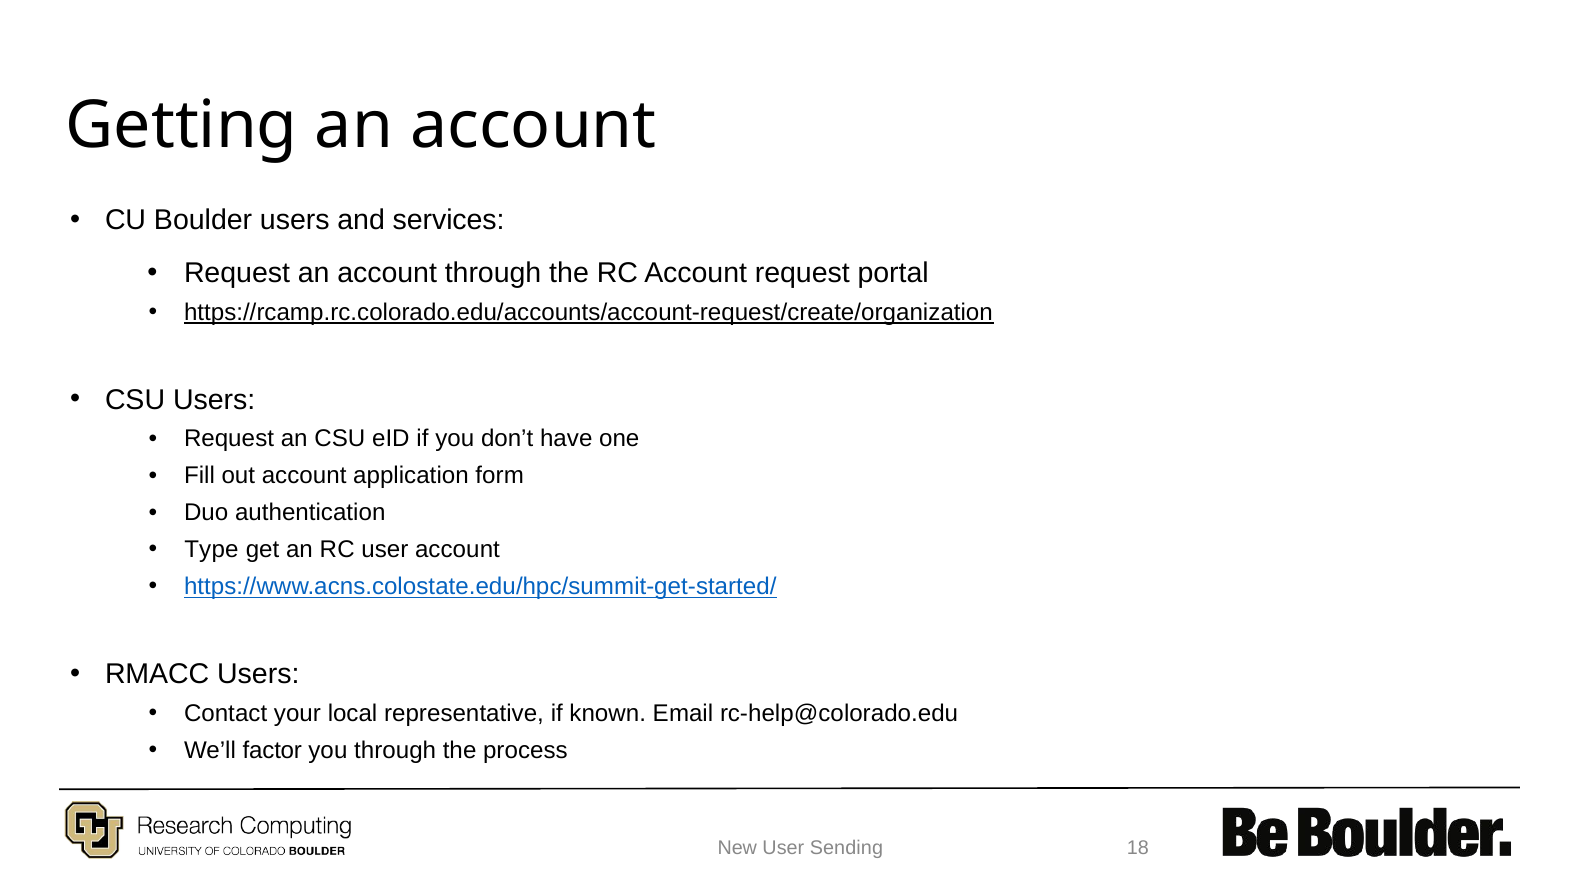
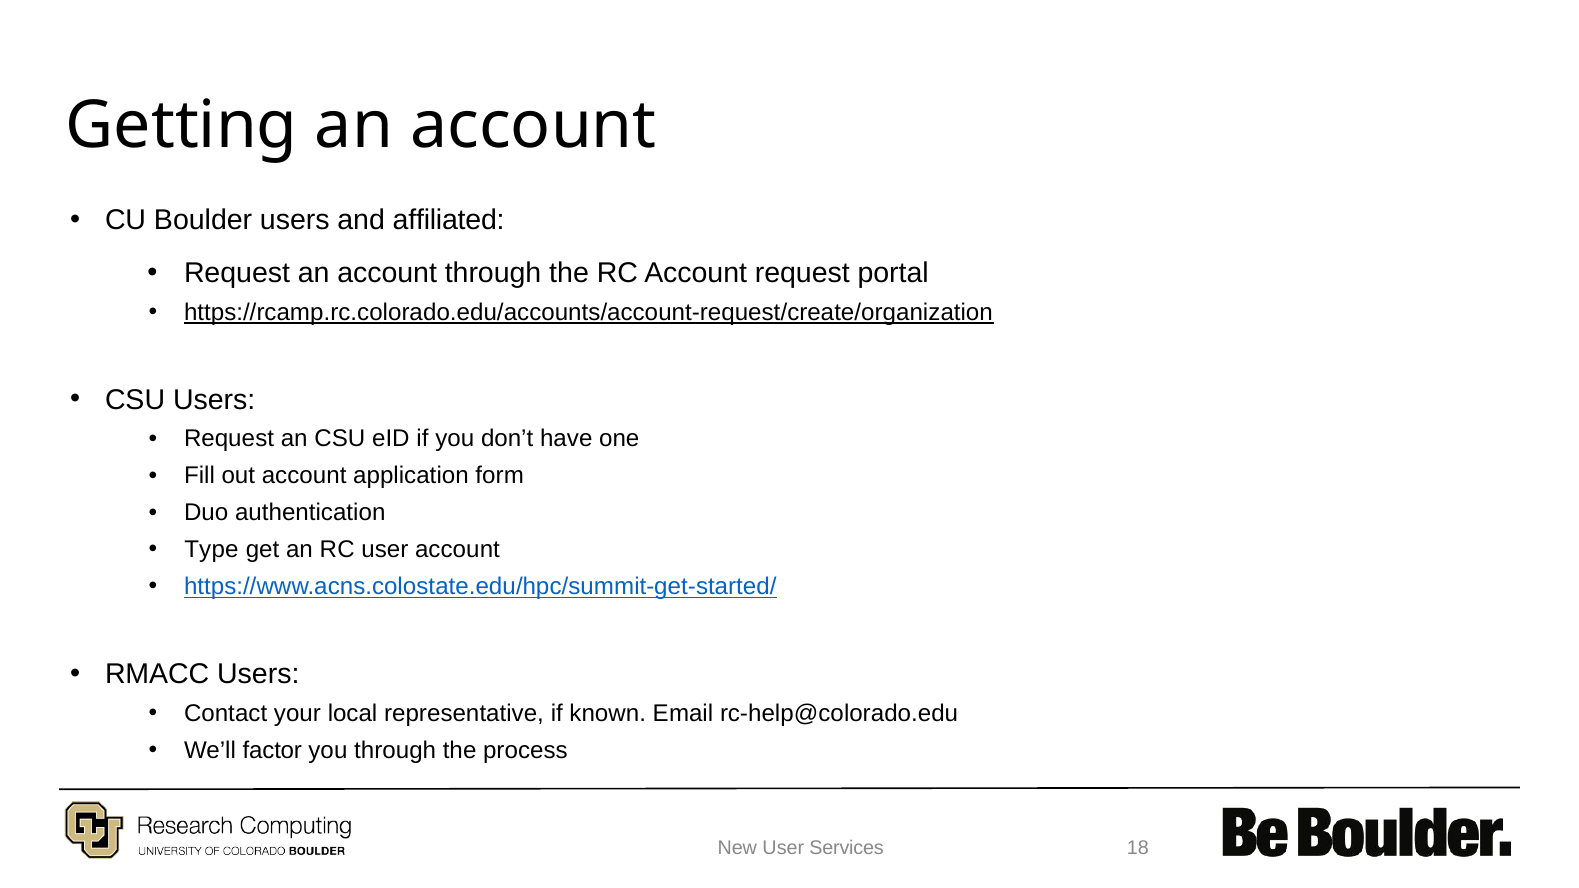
services: services -> affiliated (449, 220)
Sending: Sending -> Services (847, 848)
